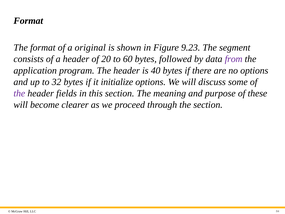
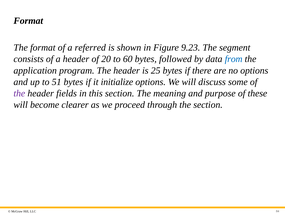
original: original -> referred (90, 48)
from colour: purple -> blue (234, 59)
40: 40 -> 25 (156, 70)
32: 32 -> 51 (57, 82)
